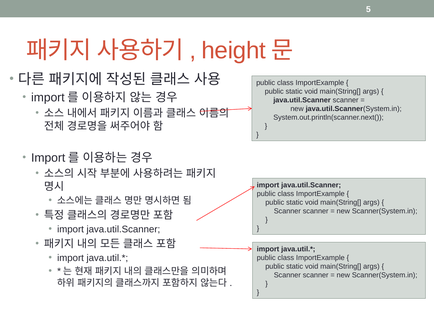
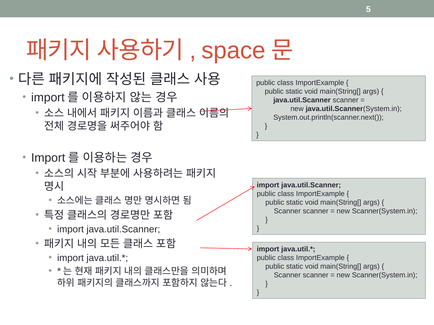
height: height -> space (234, 51)
